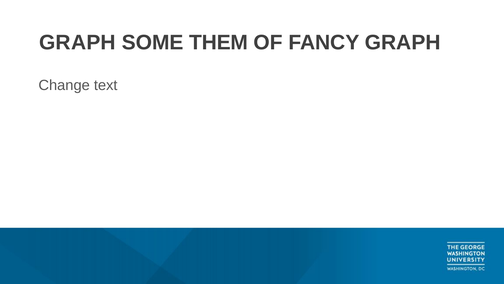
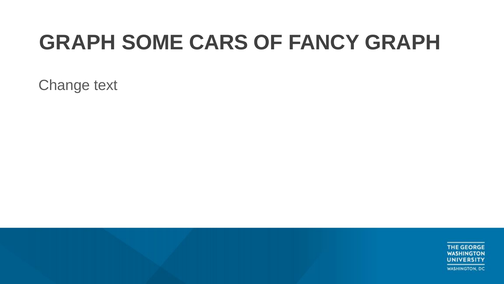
THEM: THEM -> CARS (219, 42)
